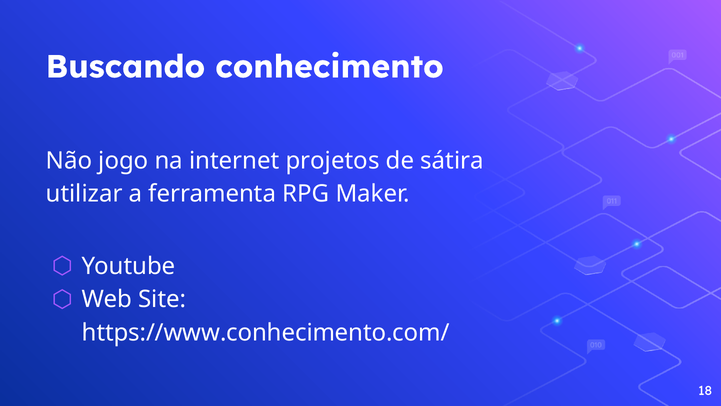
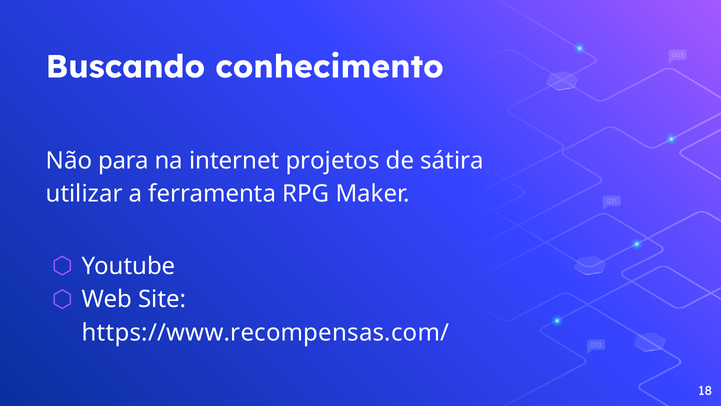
jogo: jogo -> para (123, 160)
https://www.conhecimento.com/: https://www.conhecimento.com/ -> https://www.recompensas.com/ (266, 332)
